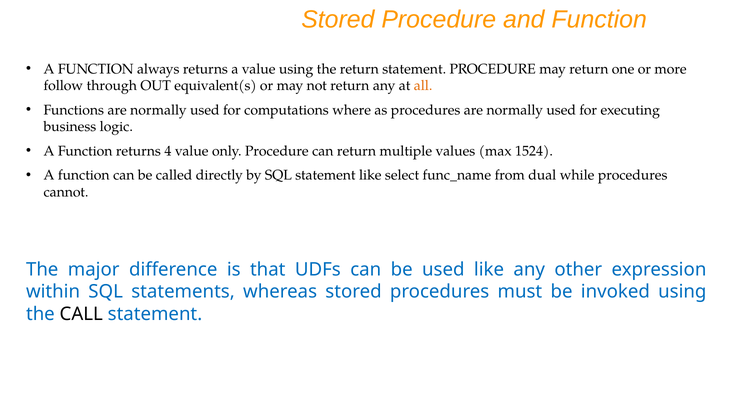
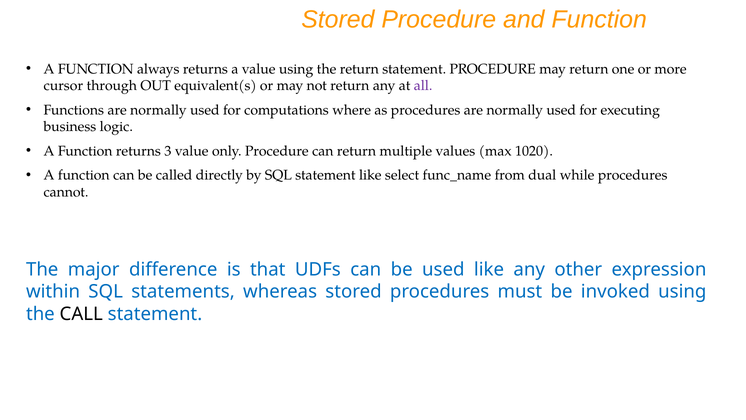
follow: follow -> cursor (63, 86)
all colour: orange -> purple (423, 86)
4: 4 -> 3 (168, 151)
1524: 1524 -> 1020 (534, 151)
